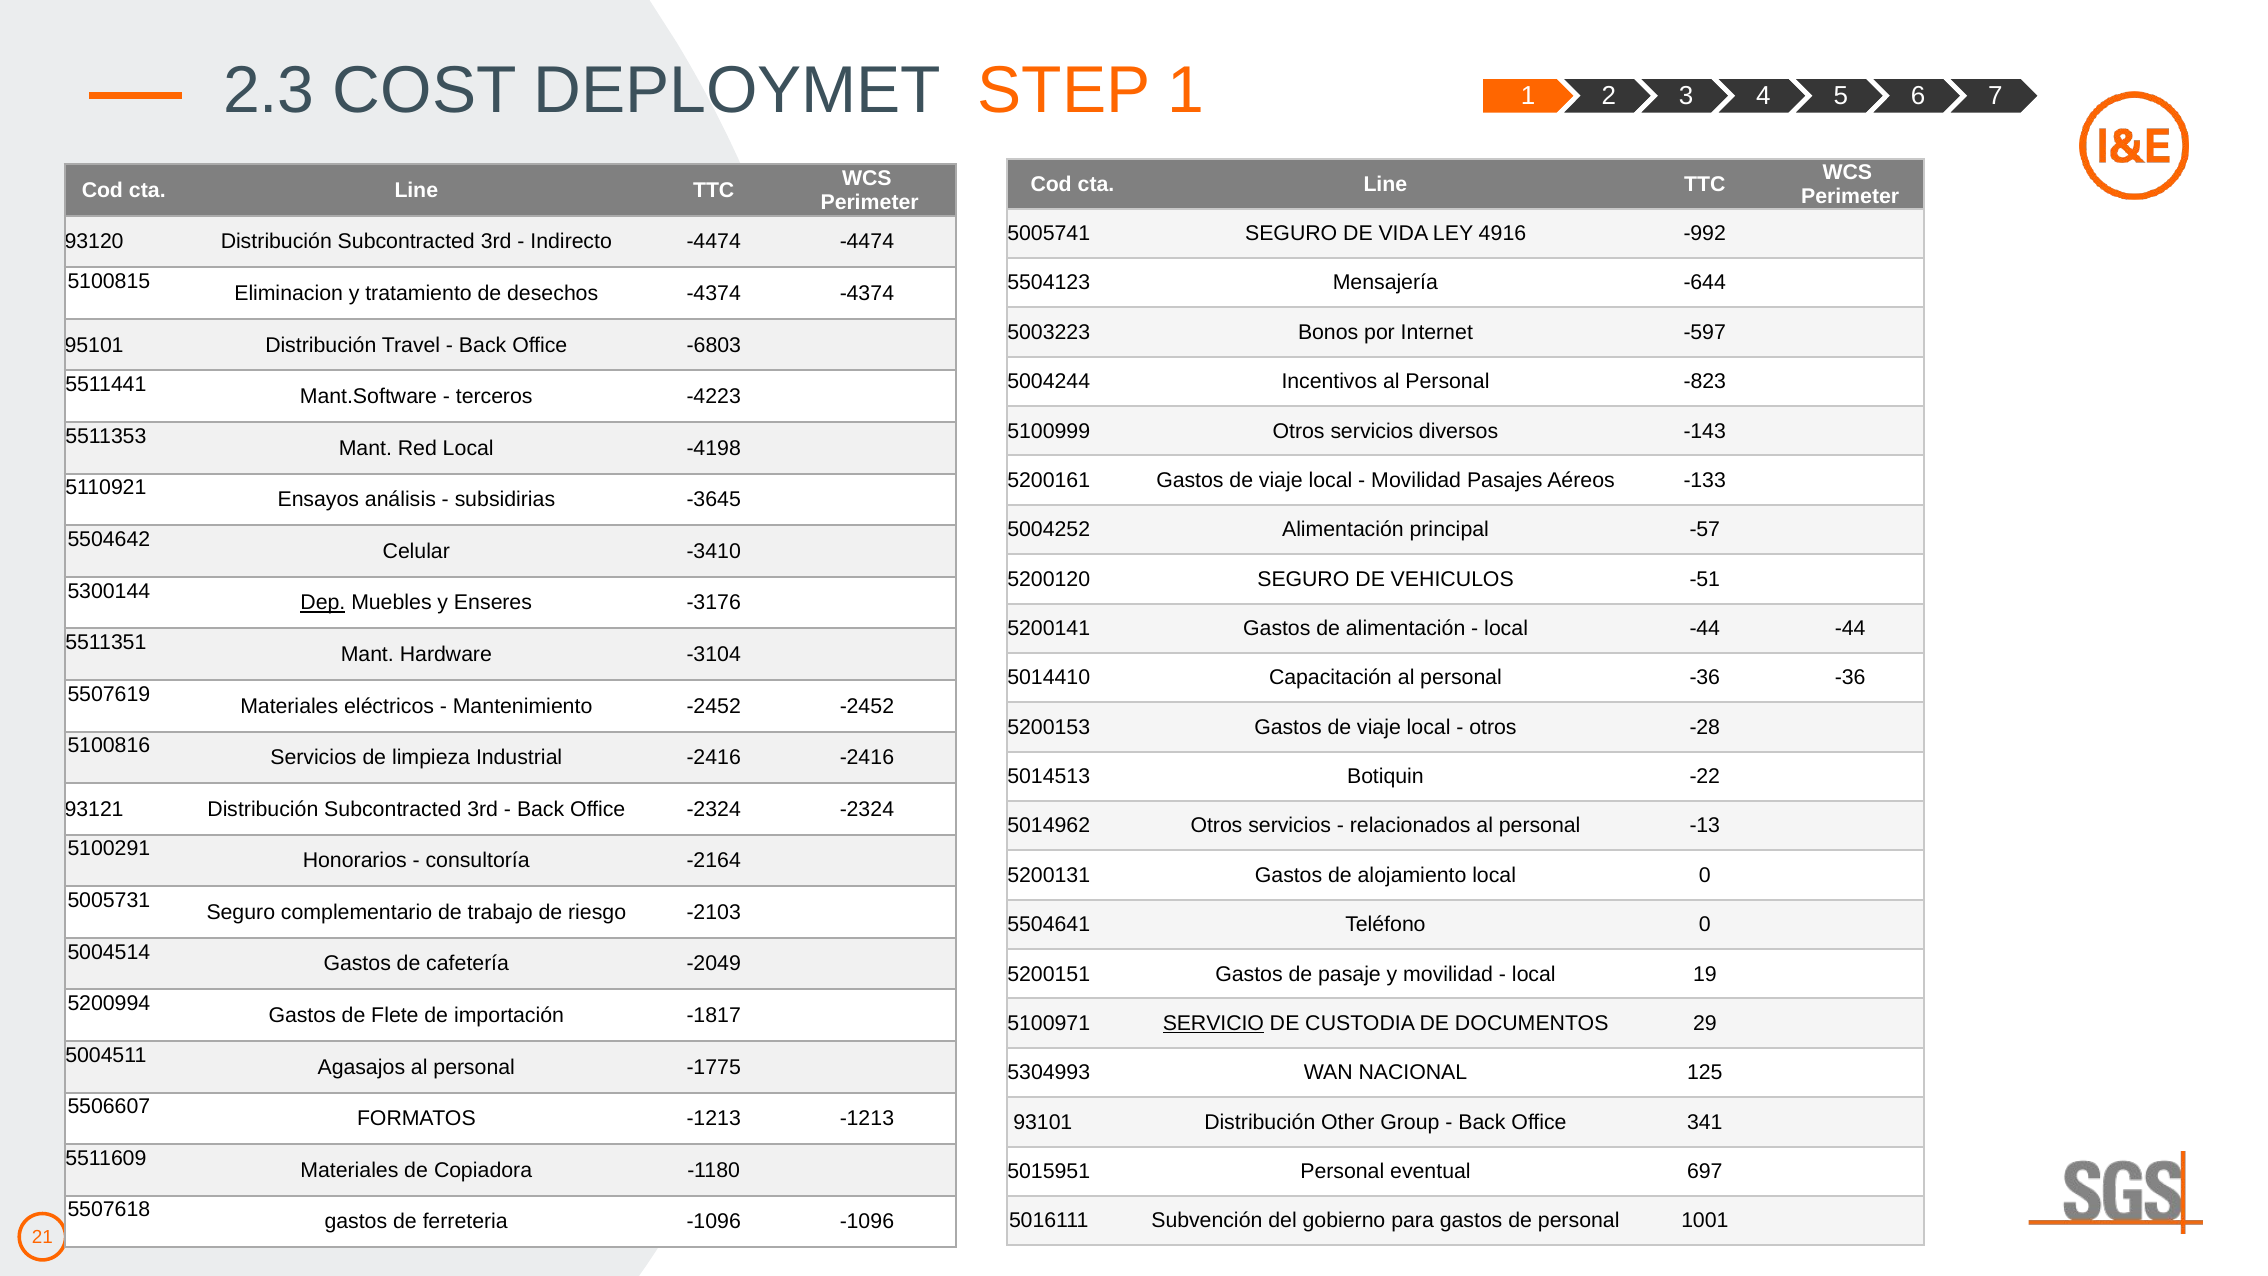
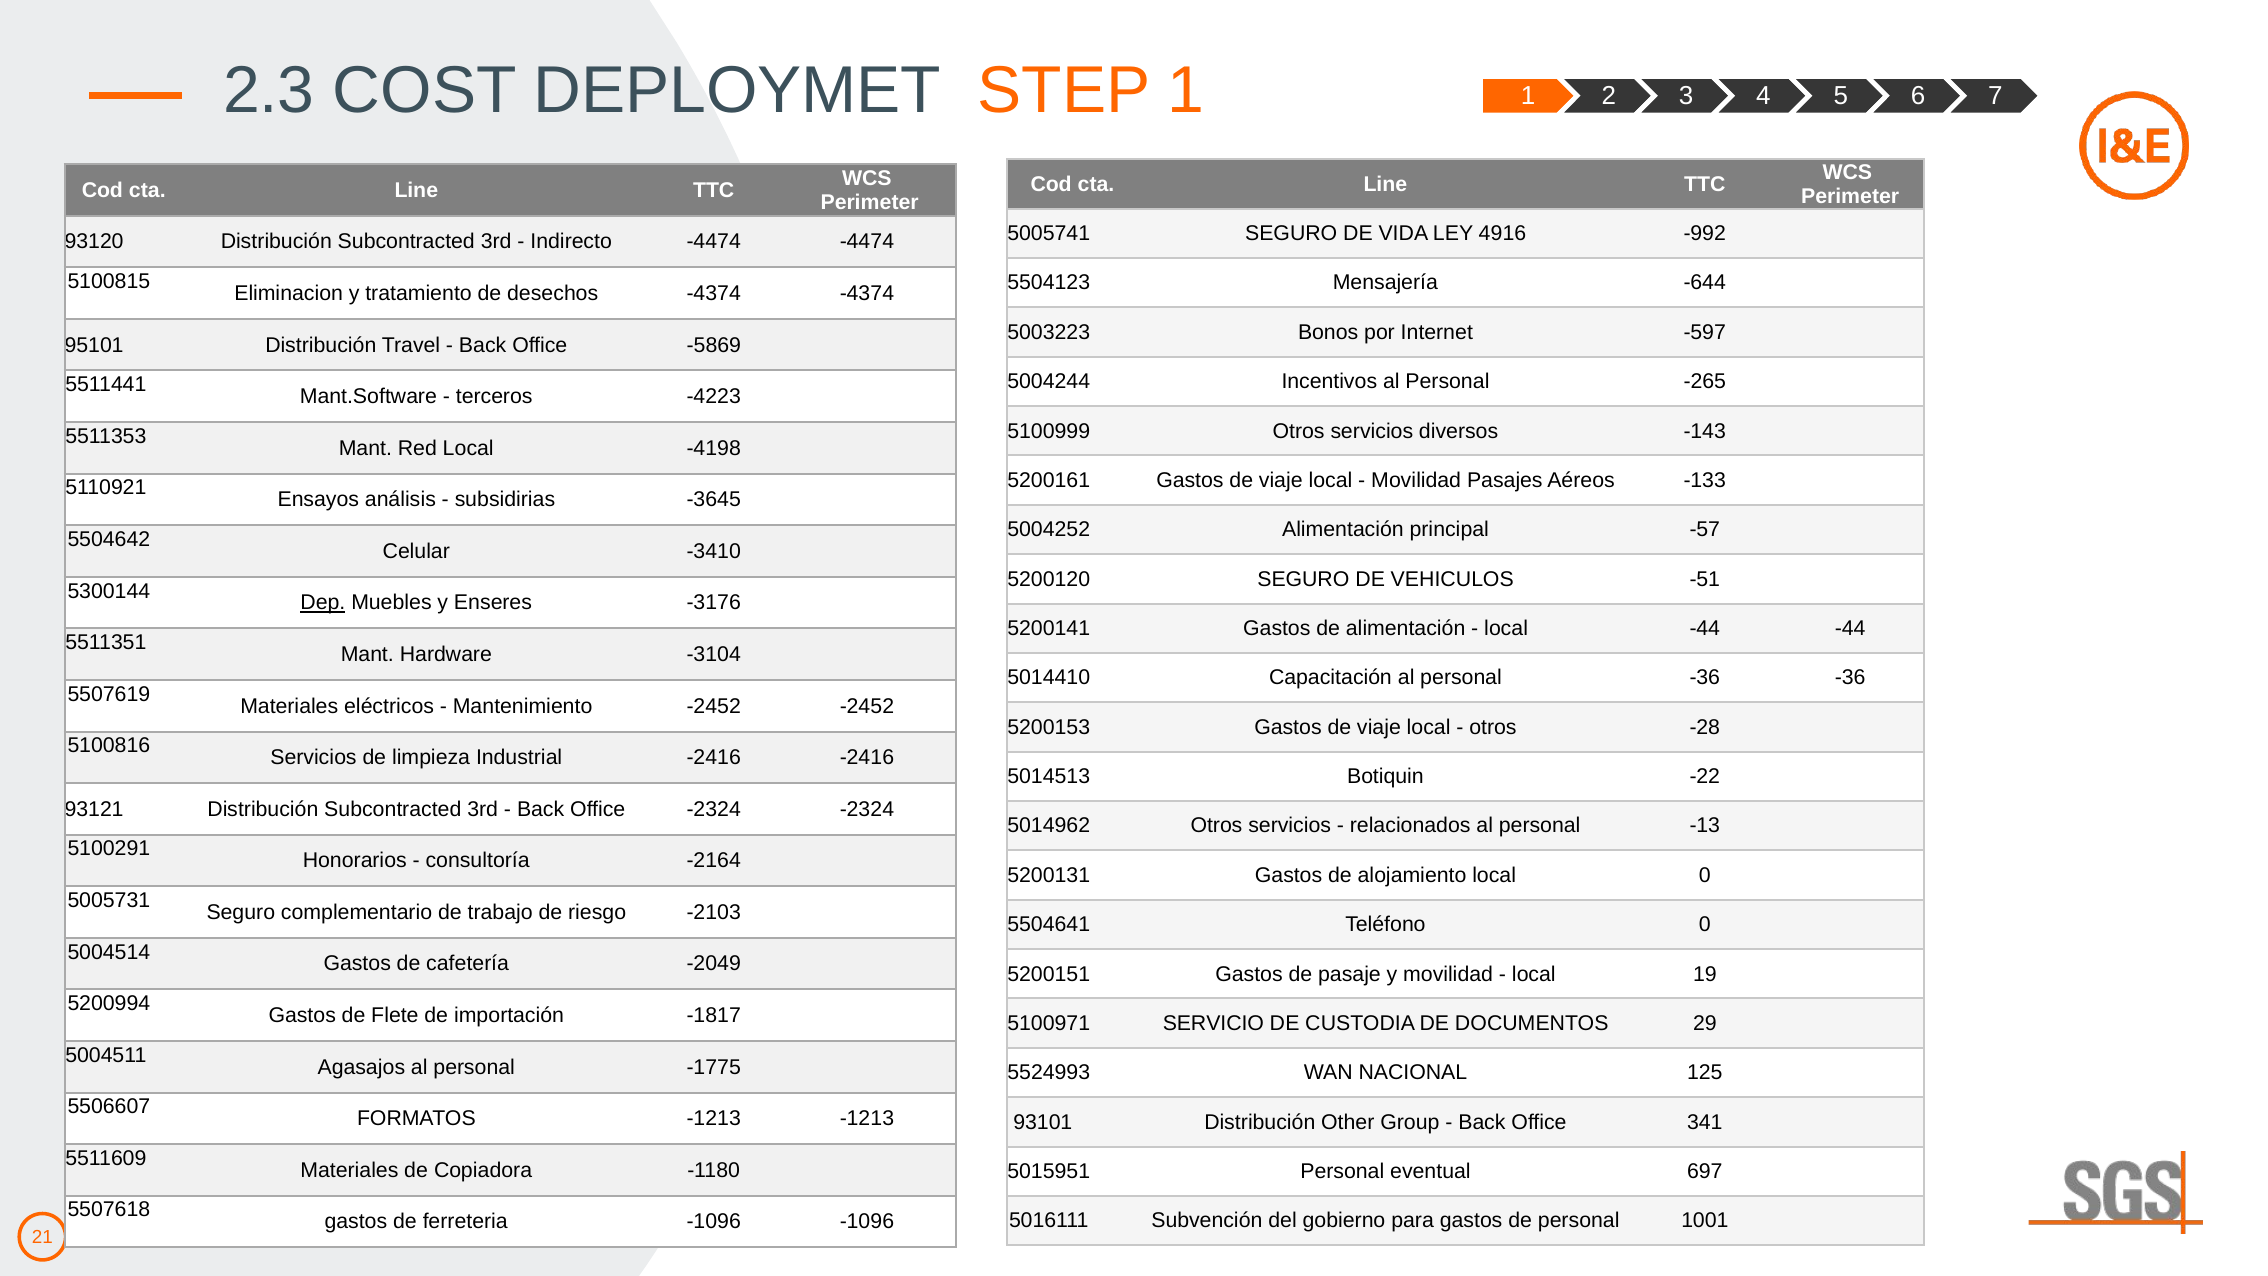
-6803: -6803 -> -5869 (714, 345)
-823: -823 -> -265 (1705, 382)
SERVICIO underline: present -> none (1213, 1023)
5304993: 5304993 -> 5524993 (1049, 1073)
